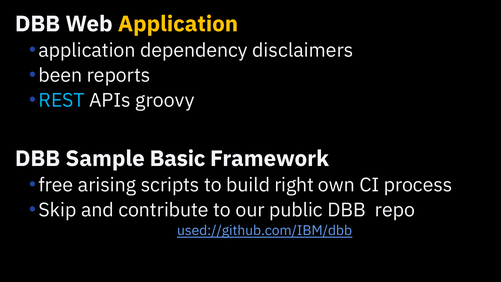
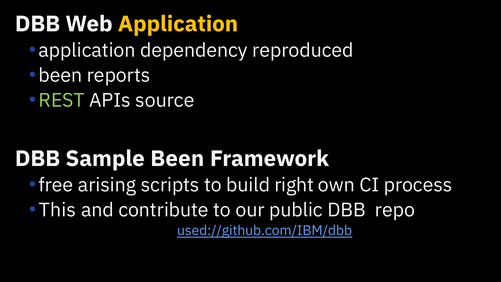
disclaimers: disclaimers -> reproduced (303, 50)
REST colour: light blue -> light green (62, 100)
groovy: groovy -> source (165, 100)
Sample Basic: Basic -> Been (177, 159)
Skip: Skip -> This (57, 210)
